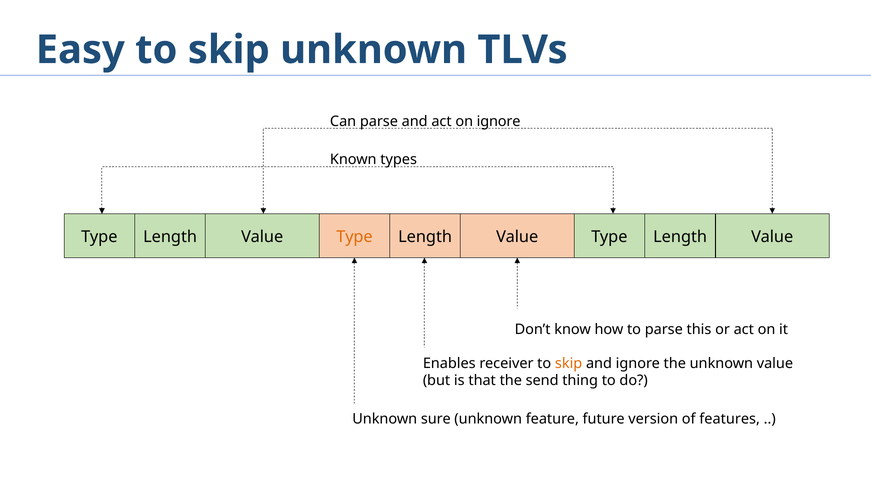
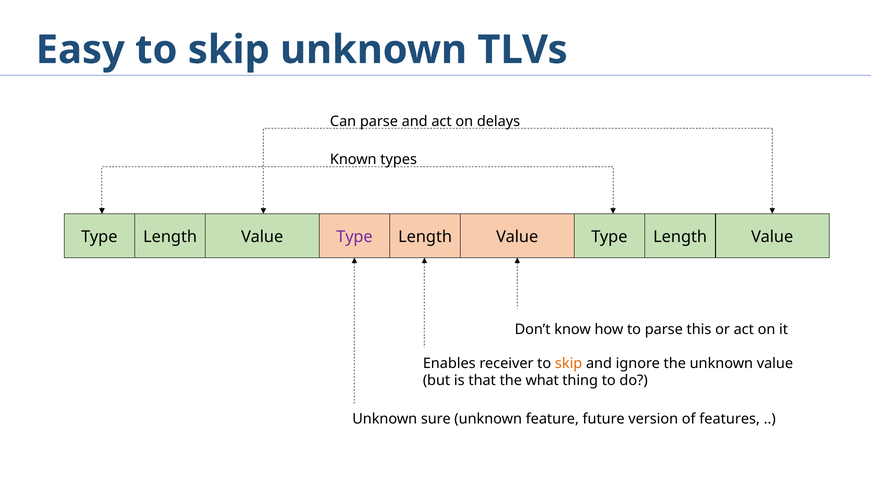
on ignore: ignore -> delays (499, 121)
Type colour: orange -> purple (354, 237)
send: send -> what (542, 381)
